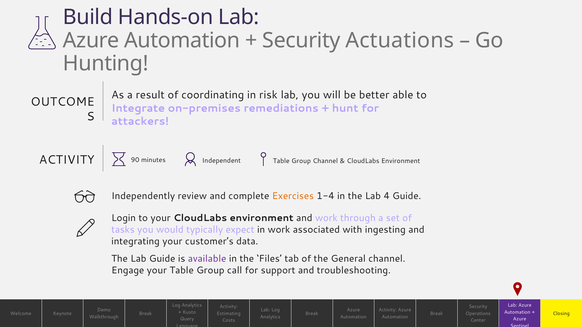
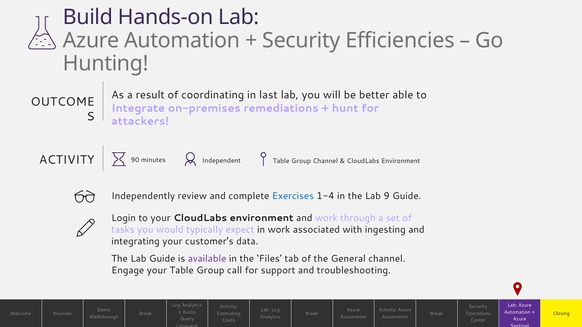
Actuations: Actuations -> Efficiencies (400, 40)
risk: risk -> last (268, 95)
Exercises colour: orange -> blue (293, 196)
4: 4 -> 9 (387, 196)
